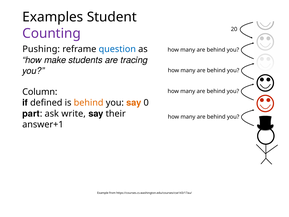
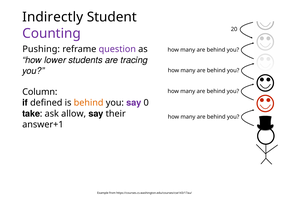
Examples: Examples -> Indirectly (53, 17)
question colour: blue -> purple (117, 49)
make: make -> lower (55, 60)
say colour: orange -> purple (134, 103)
part: part -> take (31, 113)
write: write -> allow (74, 113)
